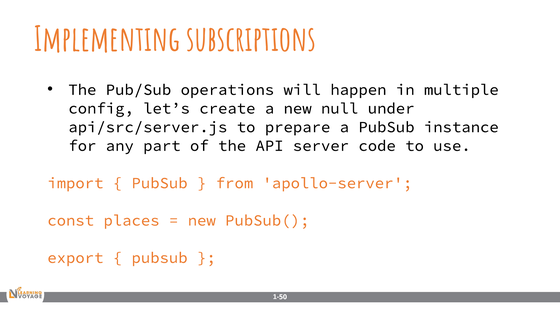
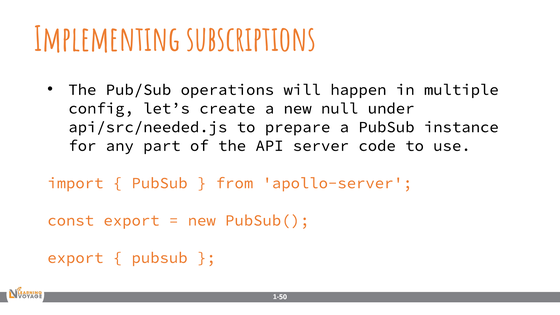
api/src/server.js: api/src/server.js -> api/src/needed.js (148, 127)
const places: places -> export (132, 220)
